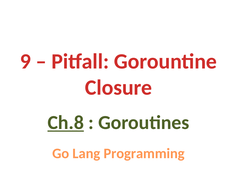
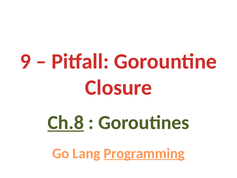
Programming underline: none -> present (144, 153)
